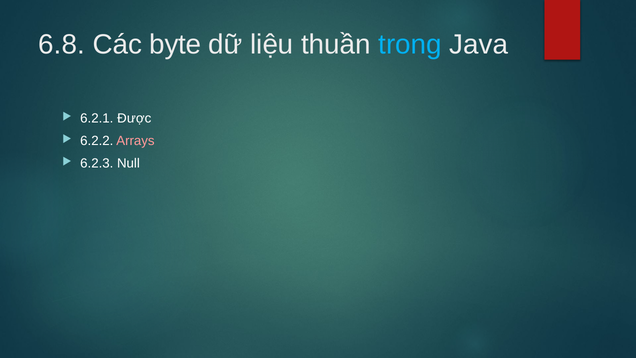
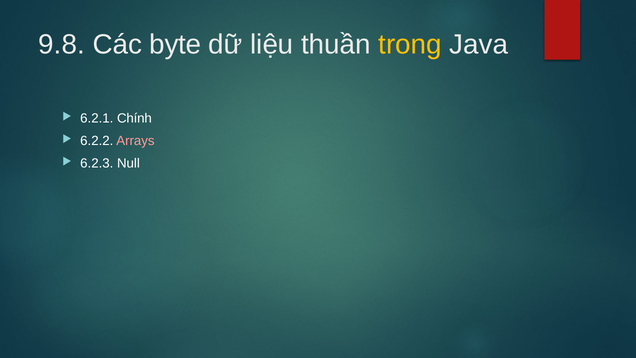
6.8: 6.8 -> 9.8 (62, 45)
trong colour: light blue -> yellow (410, 45)
Được: Được -> Chính (134, 118)
